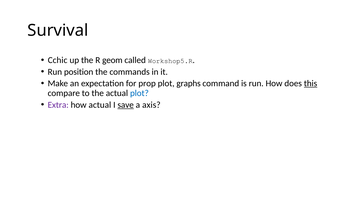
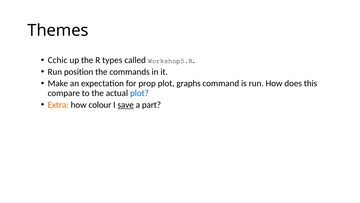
Survival: Survival -> Themes (58, 30)
geom: geom -> types (112, 60)
this underline: present -> none (311, 83)
Extra colour: purple -> orange (58, 105)
how actual: actual -> colour (100, 105)
axis: axis -> part (151, 105)
